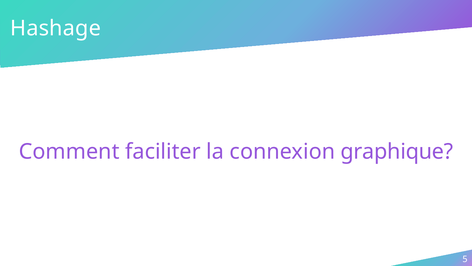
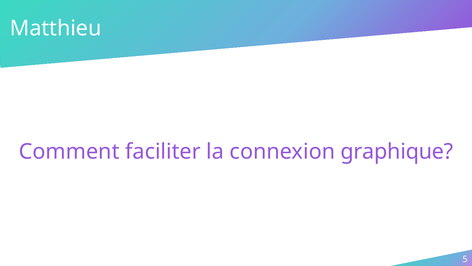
Hashage: Hashage -> Matthieu (56, 28)
